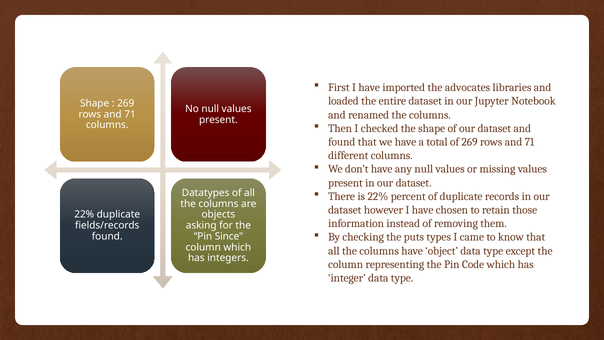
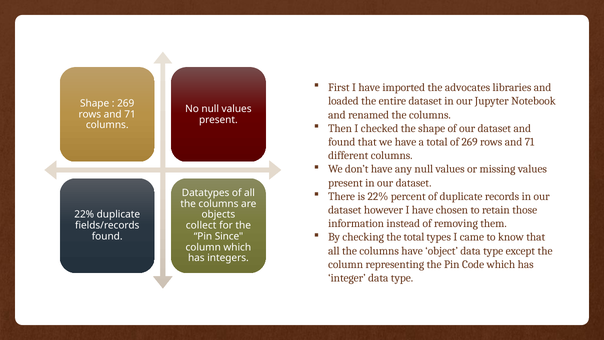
asking: asking -> collect (201, 225)
the puts: puts -> total (414, 237)
